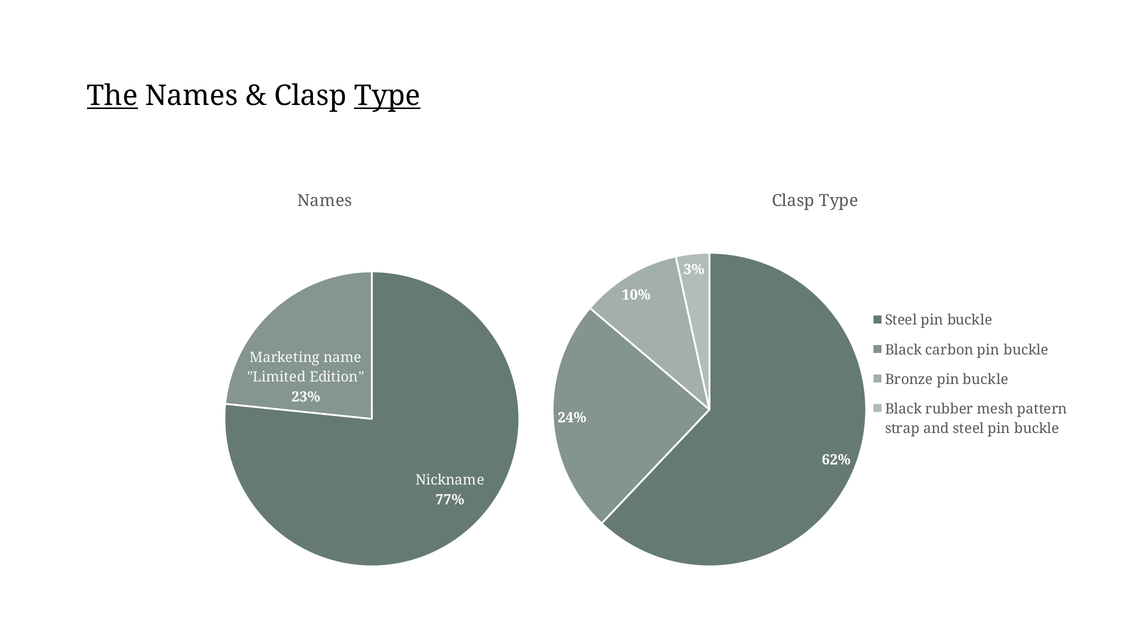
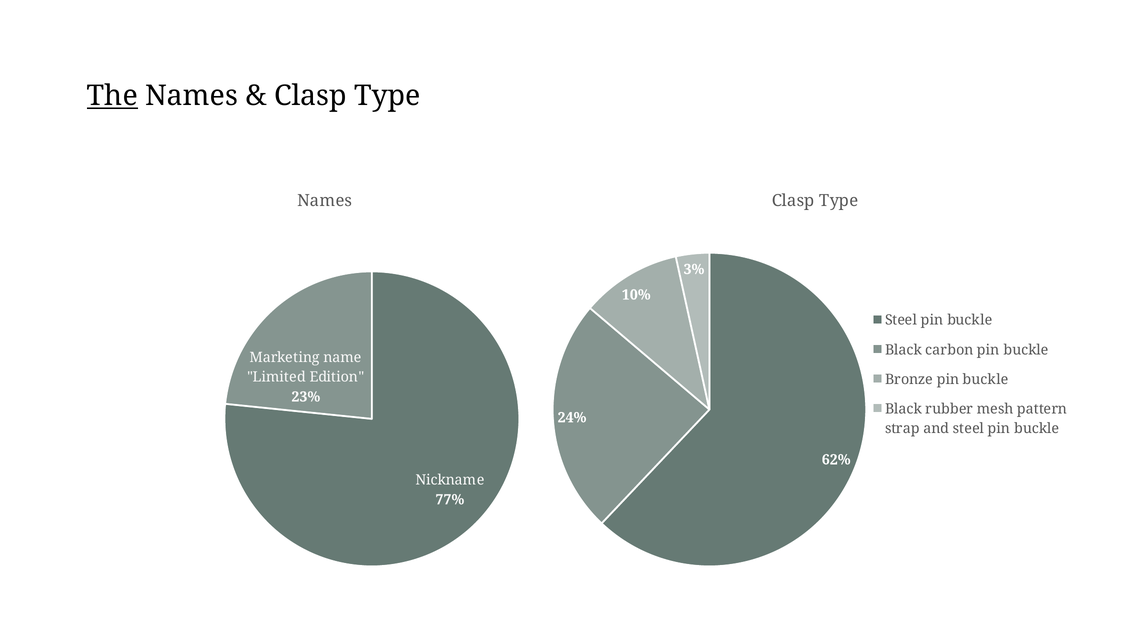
Type underline: present -> none (387, 96)
